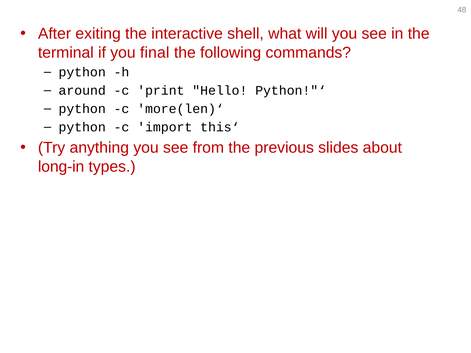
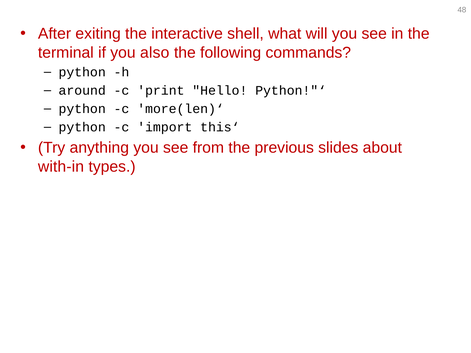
final: final -> also (155, 53)
long-in: long-in -> with-in (61, 167)
